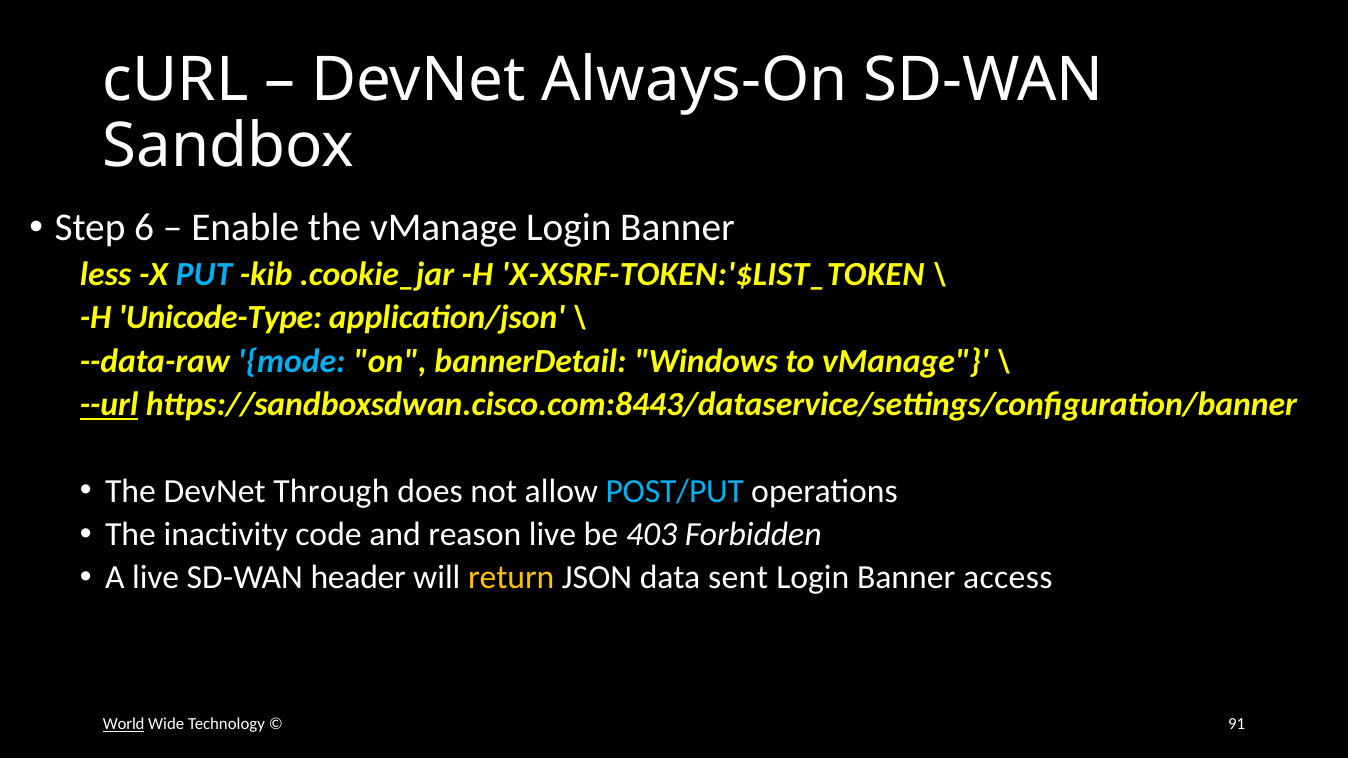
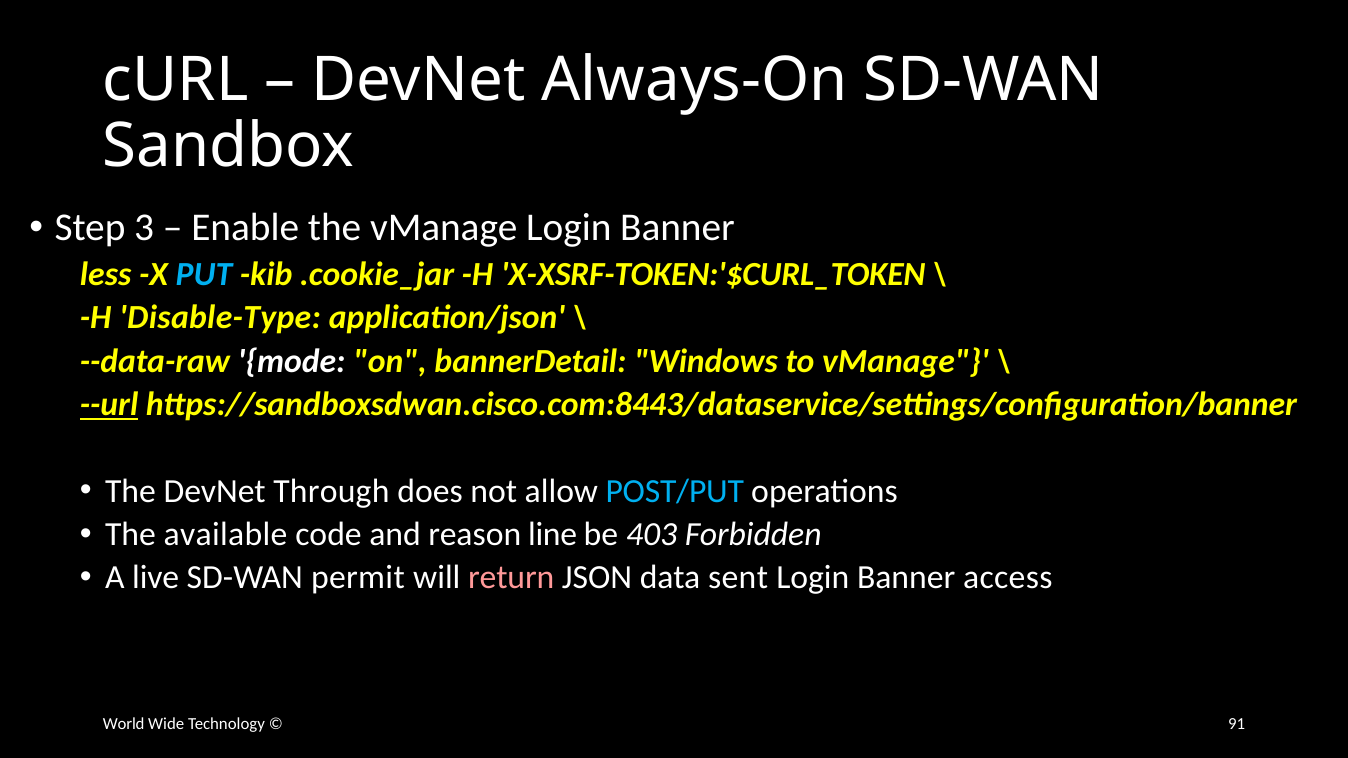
6: 6 -> 3 (144, 228)
X-XSRF-TOKEN:'$LIST_TOKEN: X-XSRF-TOKEN:'$LIST_TOKEN -> X-XSRF-TOKEN:'$CURL_TOKEN (713, 274)
Unicode-Type: Unicode-Type -> Disable-Type (220, 318)
mode colour: light blue -> white (292, 361)
inactivity: inactivity -> available (226, 535)
reason live: live -> line (553, 535)
header: header -> permit (358, 578)
return colour: yellow -> pink (511, 578)
World underline: present -> none (124, 724)
